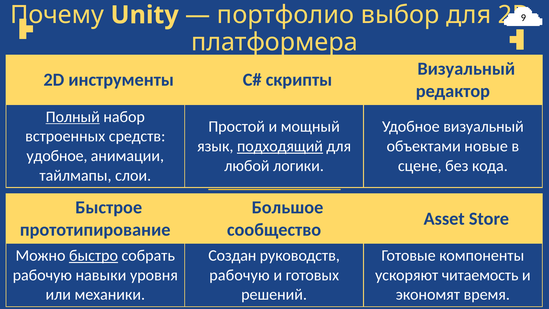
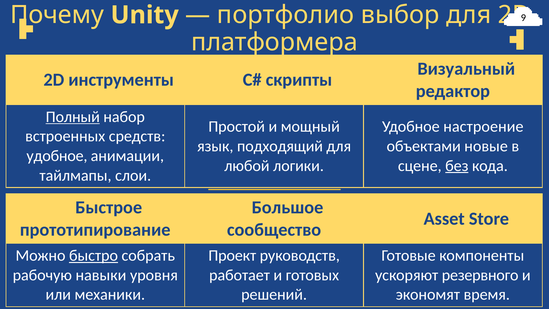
визуальный: визуальный -> настроение (483, 126)
подходящий underline: present -> none (280, 146)
без underline: none -> present (457, 166)
Создан: Создан -> Проект (232, 255)
рабочую: рабочую -> работает (240, 275)
читаемость: читаемость -> резервного (480, 275)
